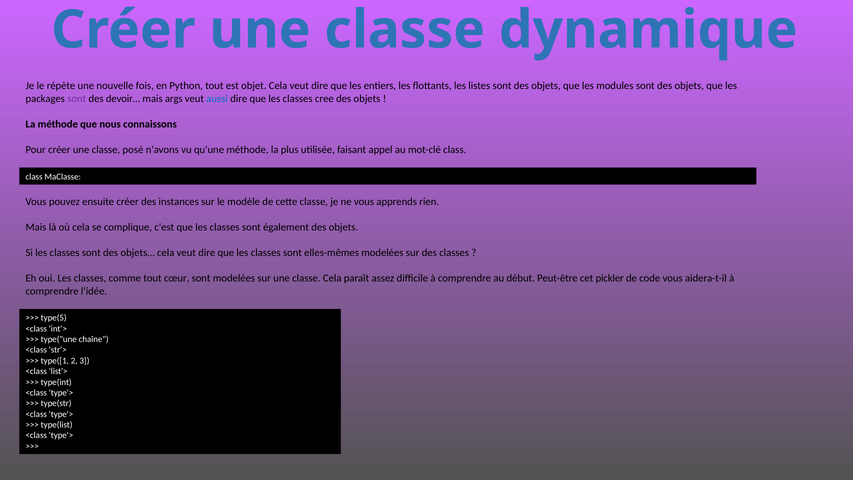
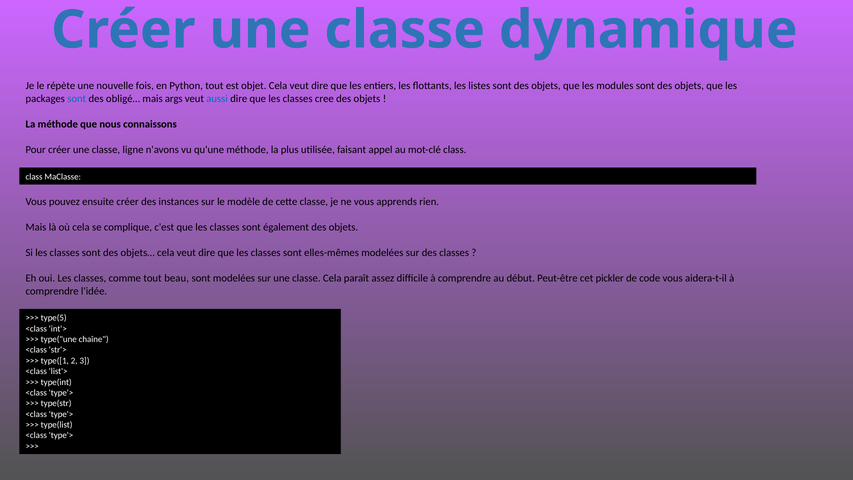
sont colour: purple -> blue (77, 98)
devoir…: devoir… -> obligé… (123, 98)
posé: posé -> ligne (133, 150)
cœur: cœur -> beau (177, 278)
